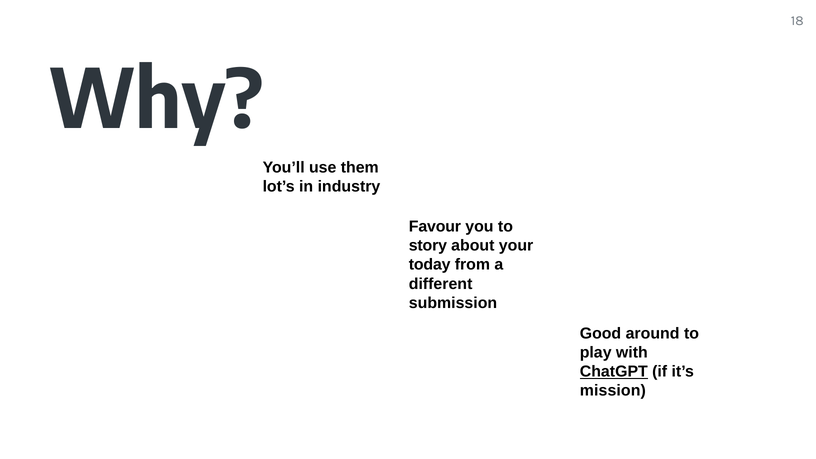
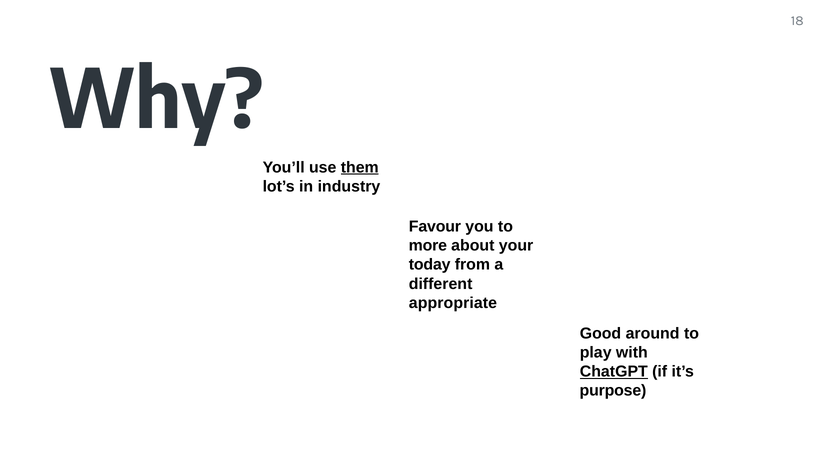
them underline: none -> present (360, 167)
story: story -> more (428, 246)
submission: submission -> appropriate (453, 303)
mission: mission -> purpose (613, 391)
